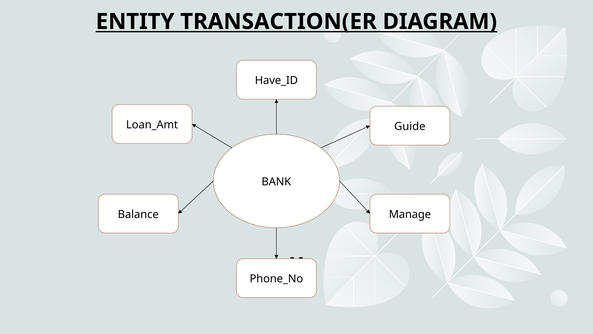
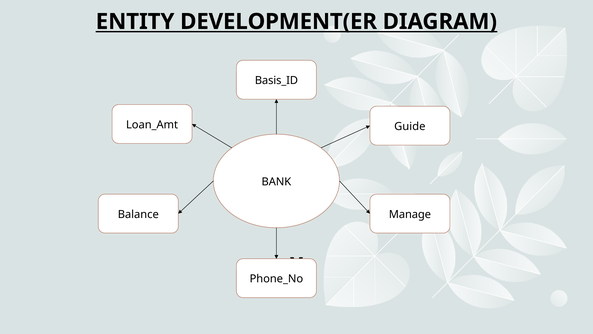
TRANSACTION(ER: TRANSACTION(ER -> DEVELOPMENT(ER (279, 22)
Have_ID: Have_ID -> Basis_ID (276, 80)
